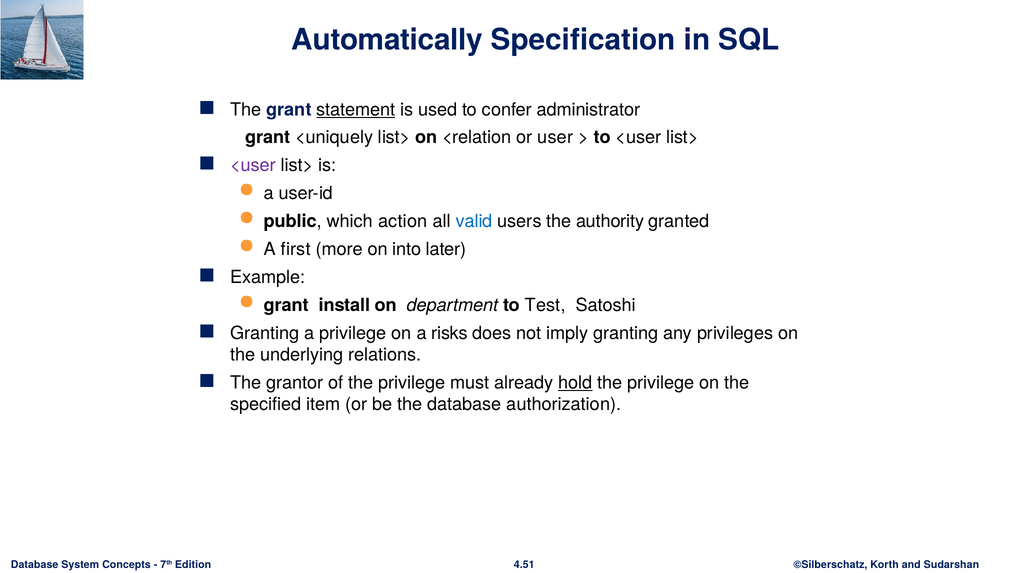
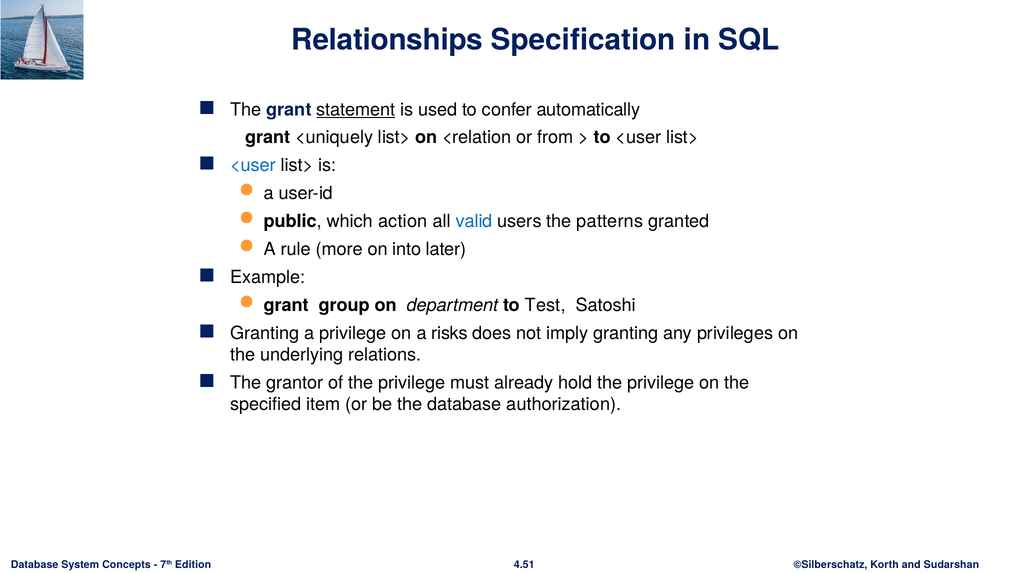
Automatically: Automatically -> Relationships (387, 40)
administrator: administrator -> automatically (588, 110)
user: user -> from (555, 138)
<user colour: purple -> blue (253, 166)
authority: authority -> patterns (610, 221)
first: first -> rule (296, 249)
install: install -> group (344, 305)
hold underline: present -> none (575, 383)
